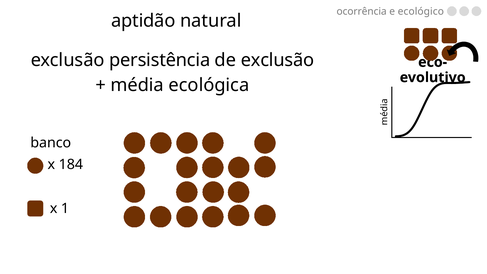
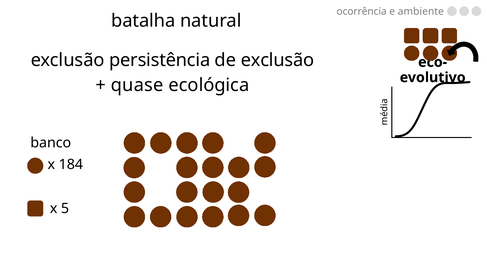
ecológico: ecológico -> ambiente (421, 11)
aptidão: aptidão -> batalha (143, 21)
média: média -> quase (137, 85)
1: 1 -> 5 (65, 208)
